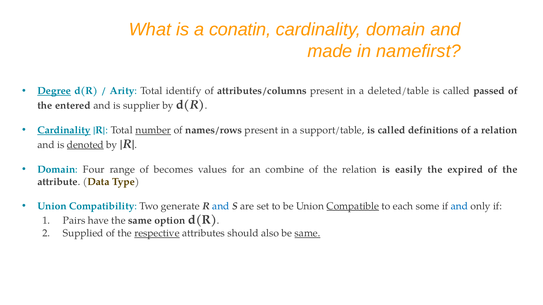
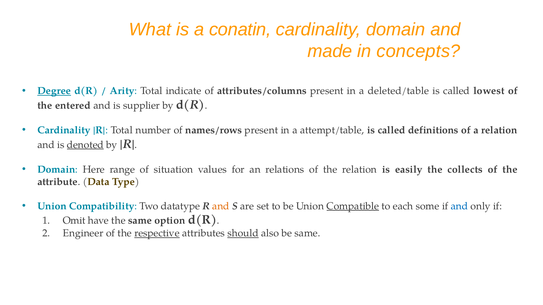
namefirst: namefirst -> concepts (418, 51)
identify: identify -> indicate (184, 91)
passed: passed -> lowest (489, 91)
Cardinality underline: present -> none (64, 130)
number underline: present -> none (153, 130)
support/table: support/table -> attempt/table (332, 130)
Four: Four -> Here (94, 170)
becomes: becomes -> situation (173, 170)
combine: combine -> relations (285, 170)
expired: expired -> collects (465, 170)
generate: generate -> datatype (180, 206)
and colour: blue -> orange (221, 206)
Pairs: Pairs -> Omit (74, 221)
Supplied: Supplied -> Engineer (83, 234)
should underline: none -> present (243, 234)
same underline: present -> none (308, 234)
